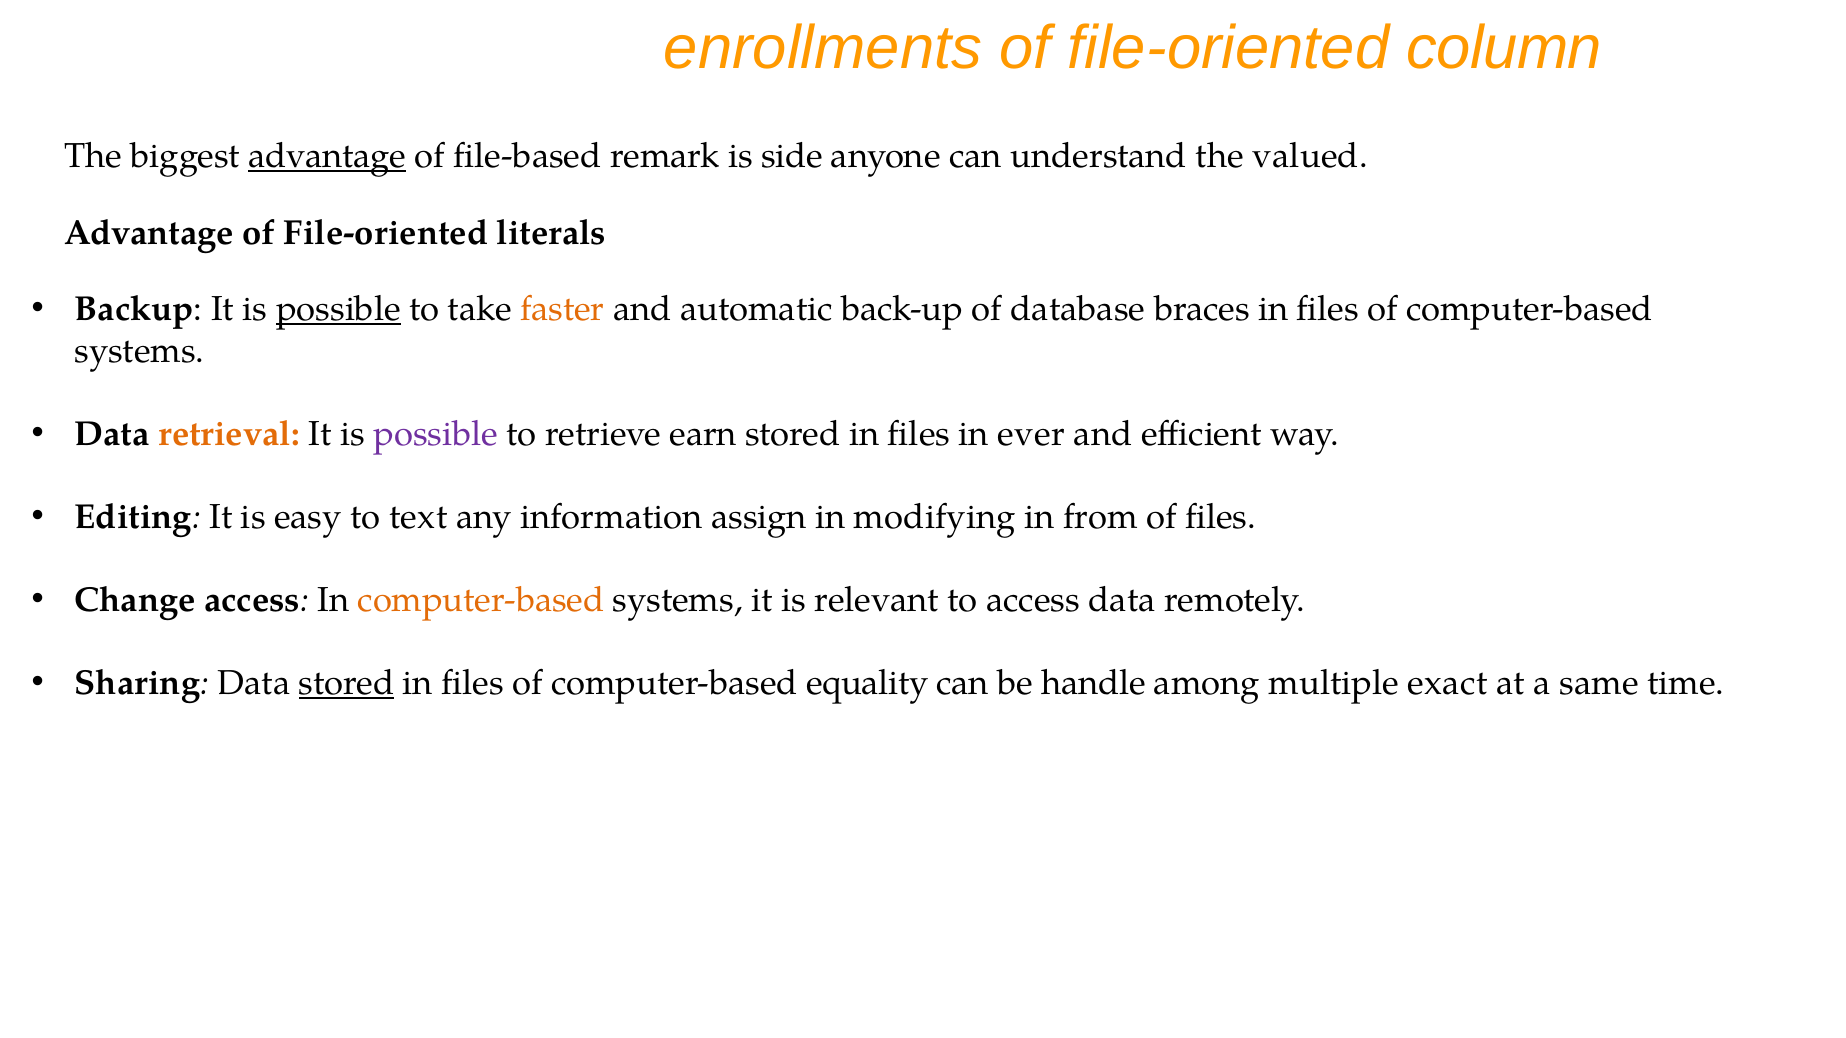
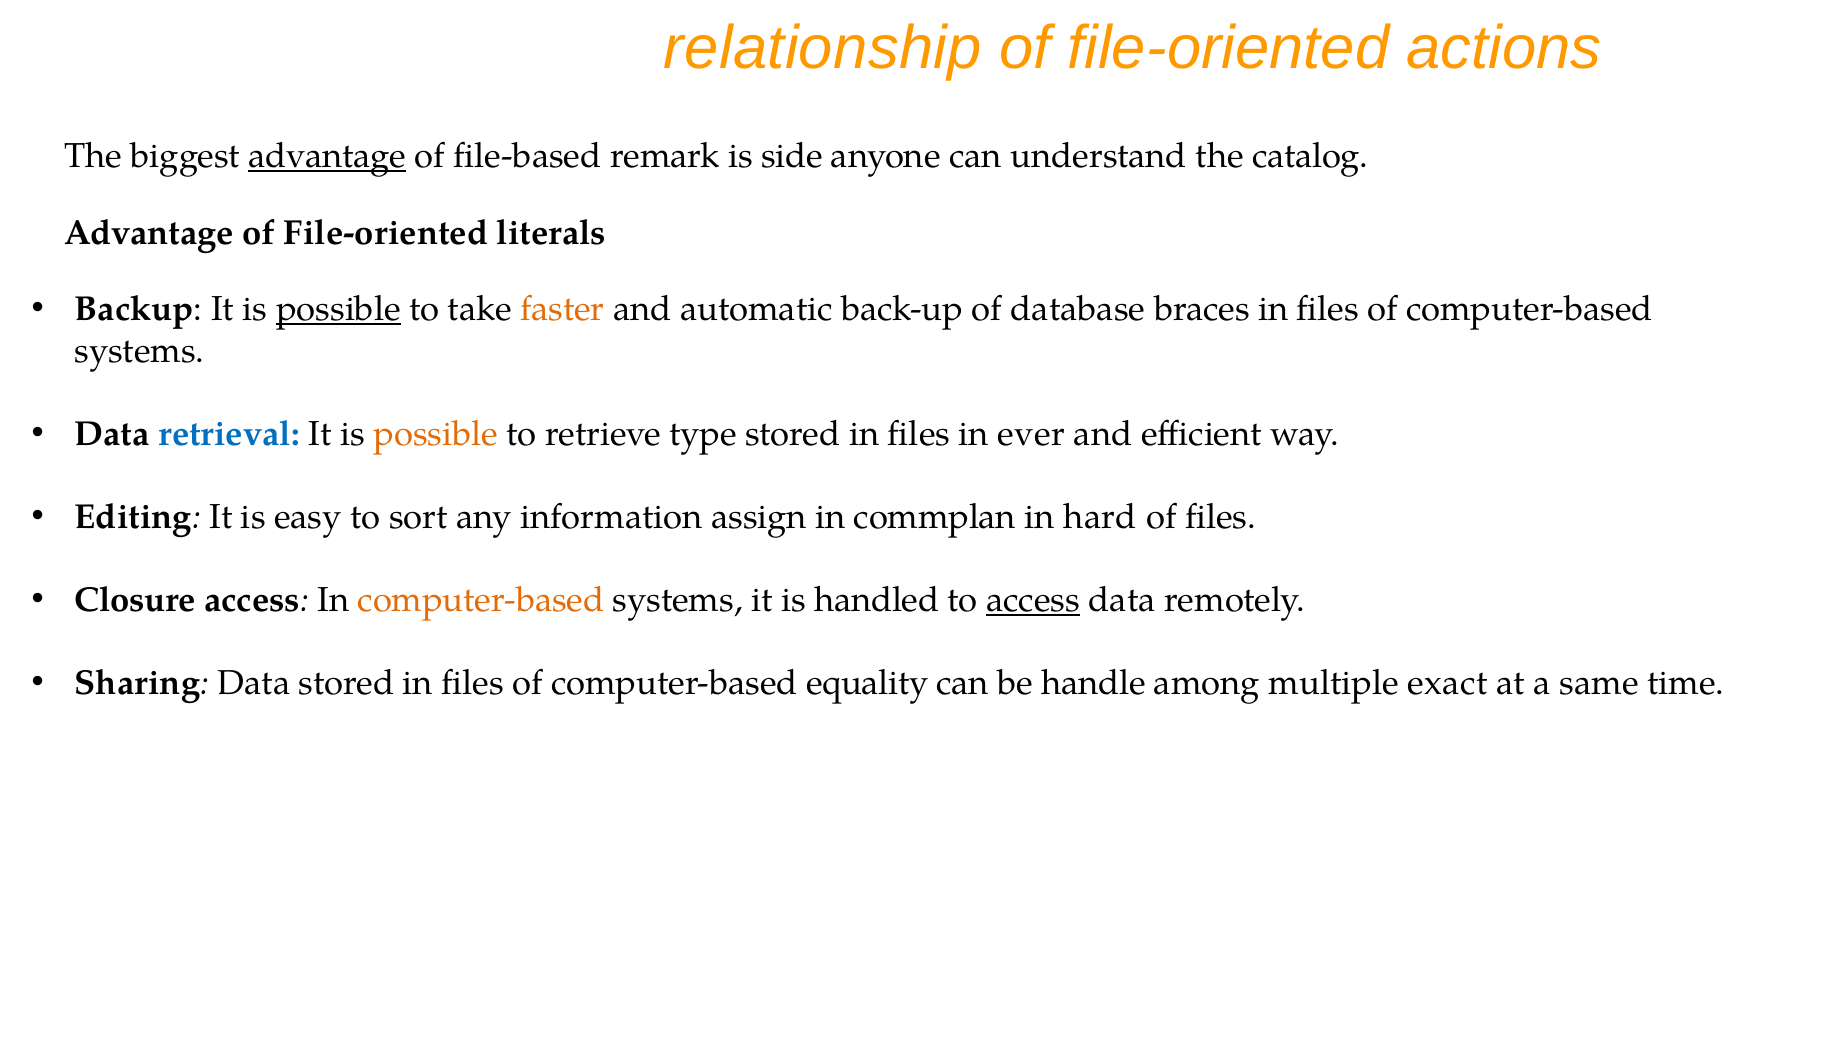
enrollments: enrollments -> relationship (823, 48)
column: column -> actions (1504, 48)
valued: valued -> catalog (1310, 157)
retrieval colour: orange -> blue (229, 434)
possible colour: purple -> orange (436, 434)
earn: earn -> type (703, 434)
text: text -> sort (418, 517)
modifying: modifying -> commplan (935, 517)
from: from -> hard (1100, 517)
Change: Change -> Closure (135, 600)
relevant: relevant -> handled (877, 600)
access underline: none -> present (1033, 600)
stored underline: present -> none (347, 683)
